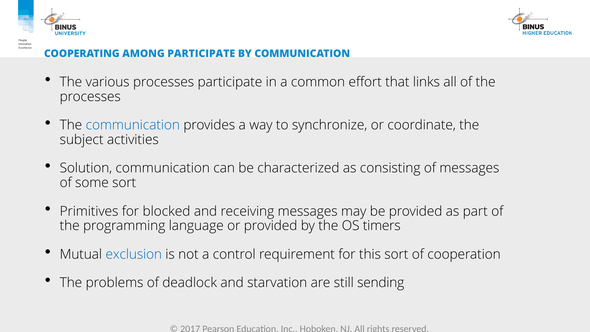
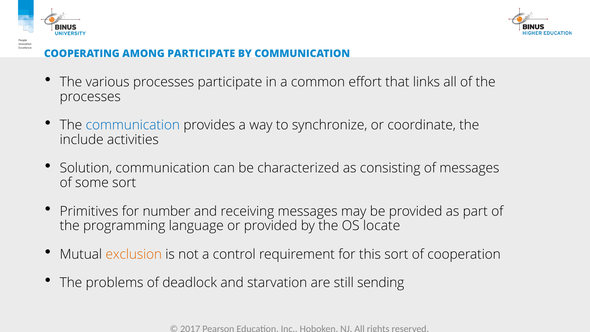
subject: subject -> include (82, 140)
blocked: blocked -> number (167, 211)
timers: timers -> locate (382, 226)
exclusion colour: blue -> orange (134, 254)
